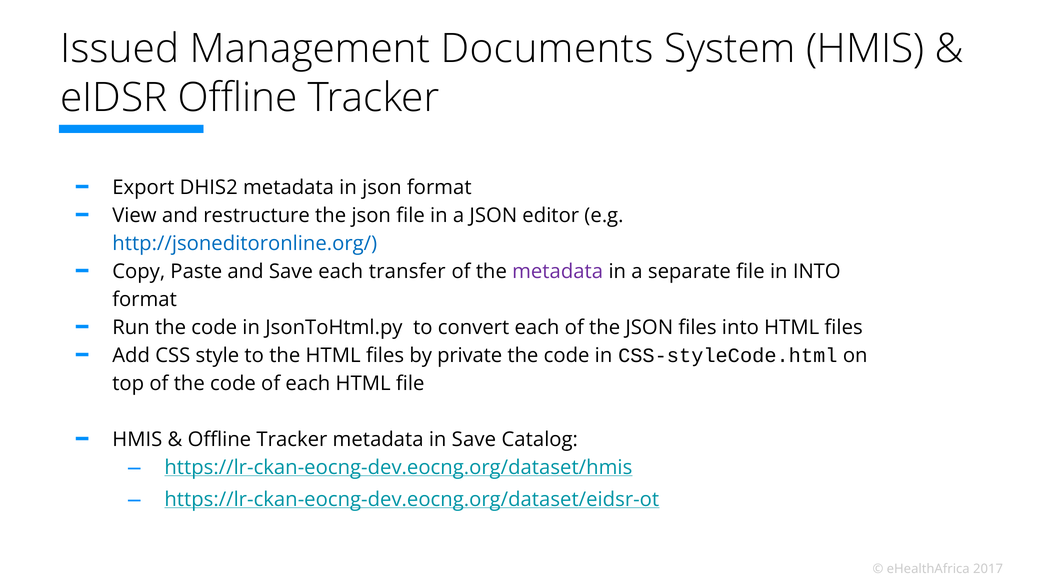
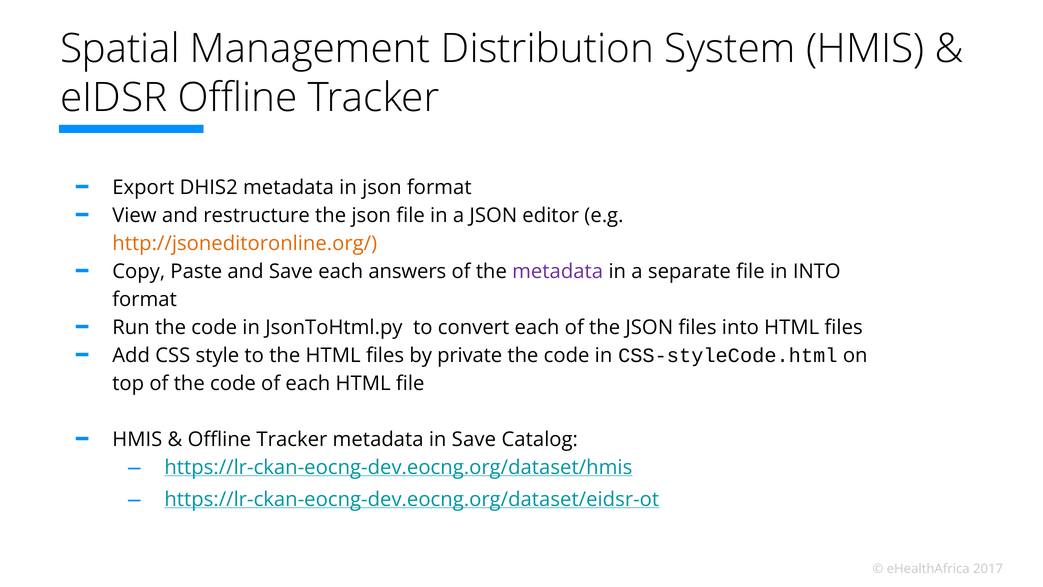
Issued: Issued -> Spatial (120, 49)
Documents: Documents -> Distribution (547, 49)
http://jsoneditoronline.org/ colour: blue -> orange (245, 243)
transfer: transfer -> answers (407, 271)
